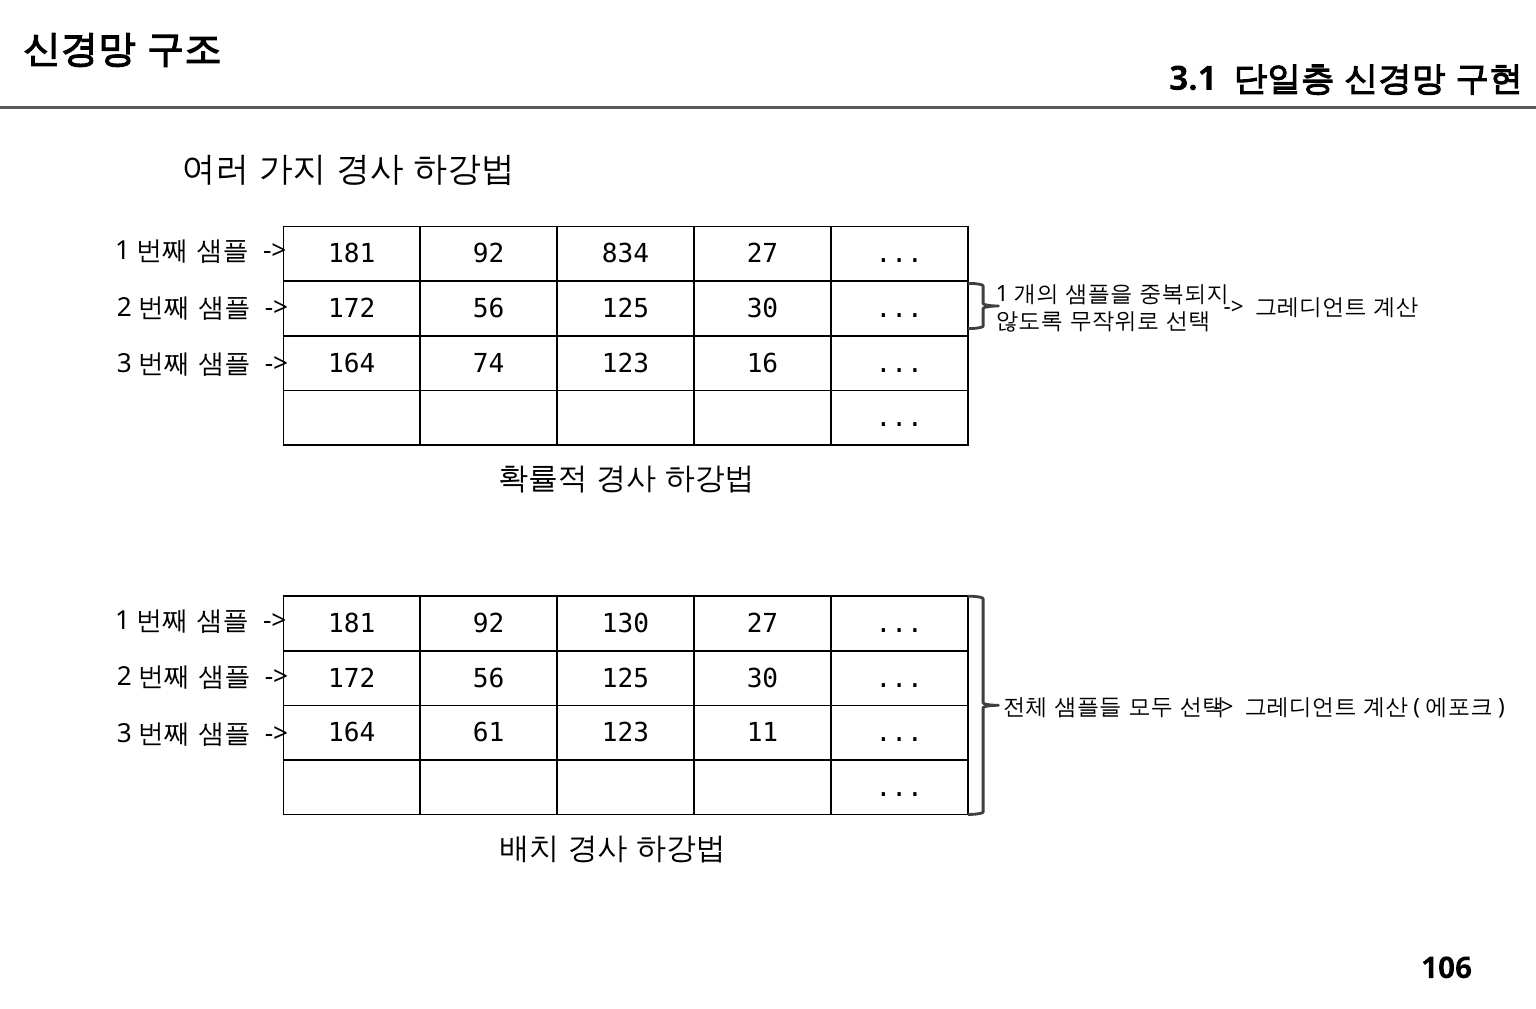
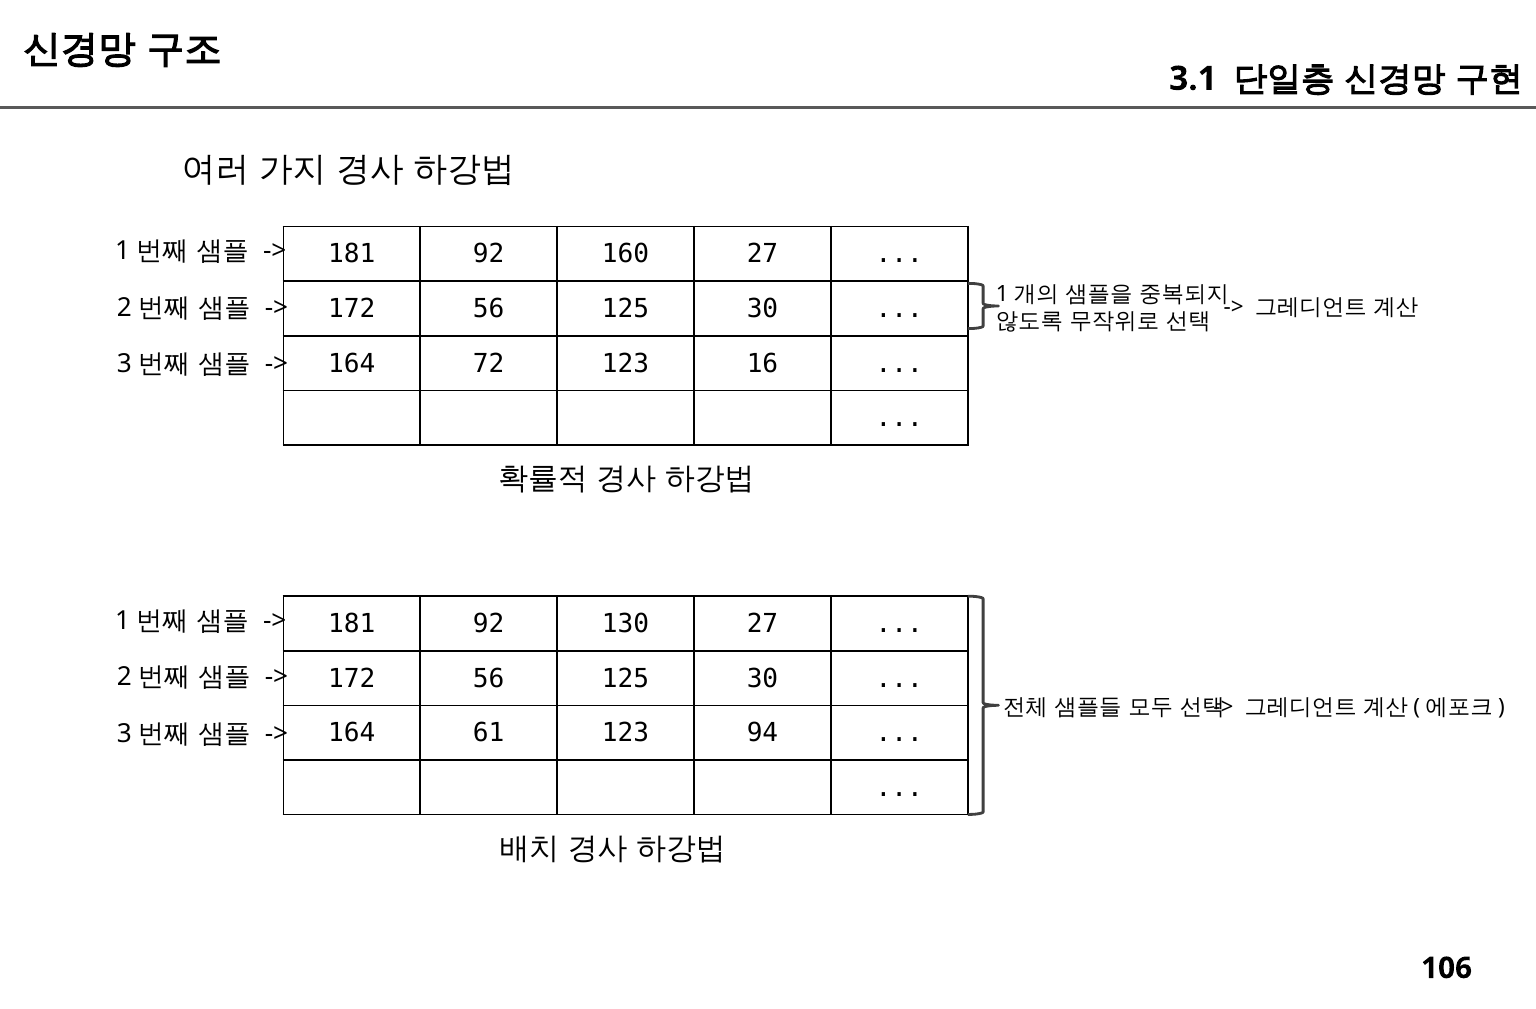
834: 834 -> 160 (626, 254)
74: 74 -> 72 (489, 363)
11: 11 -> 94 (763, 733)
